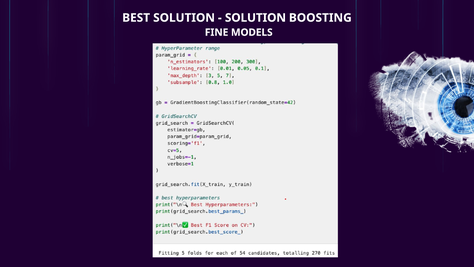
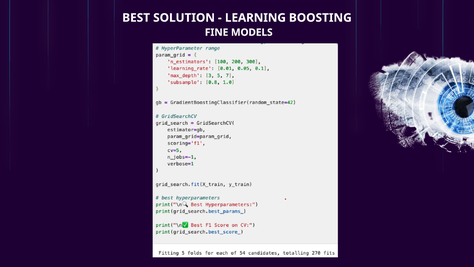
SOLUTION: SOLUTION -> LEARNING (255, 18)
